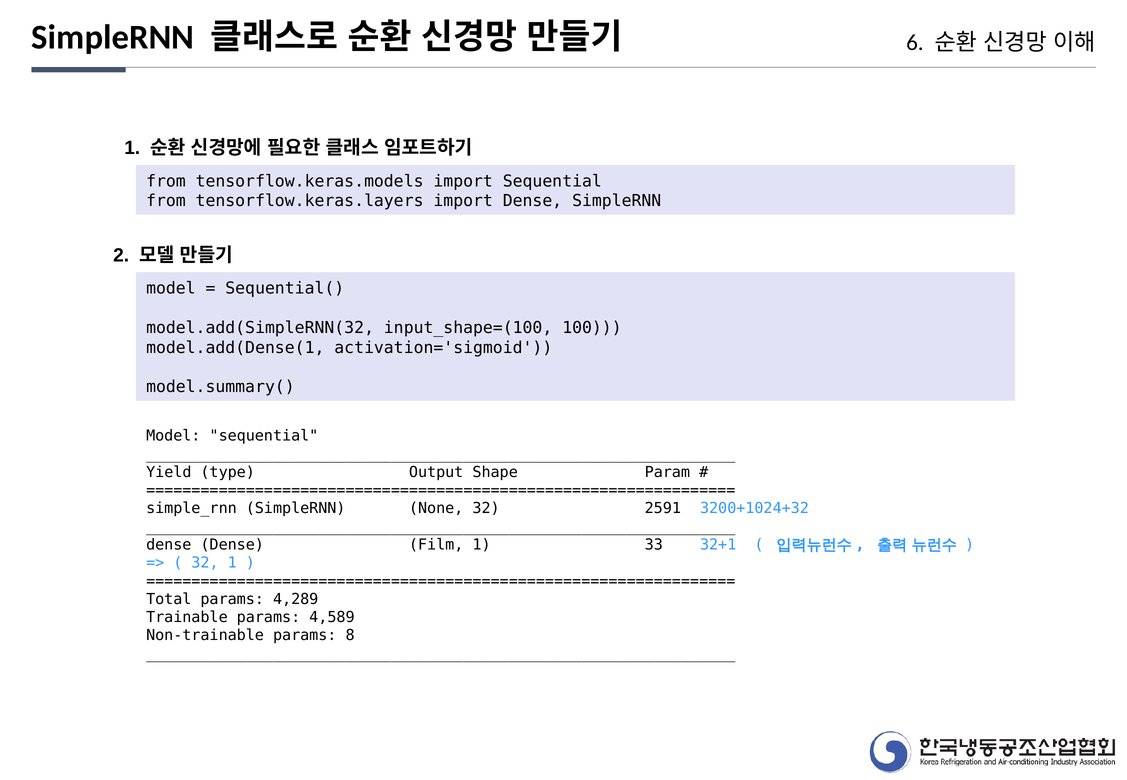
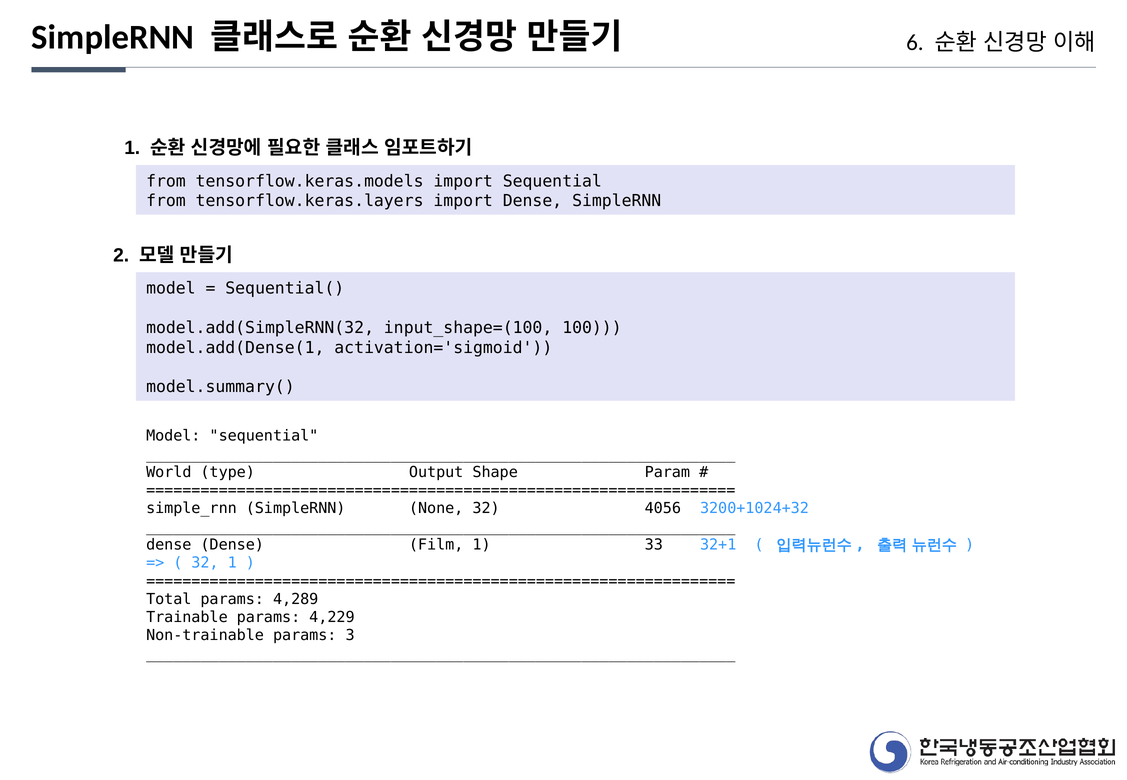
Yield: Yield -> World (169, 472)
2591: 2591 -> 4056 (663, 509)
4,589: 4,589 -> 4,229 (332, 617)
8: 8 -> 3 (350, 636)
